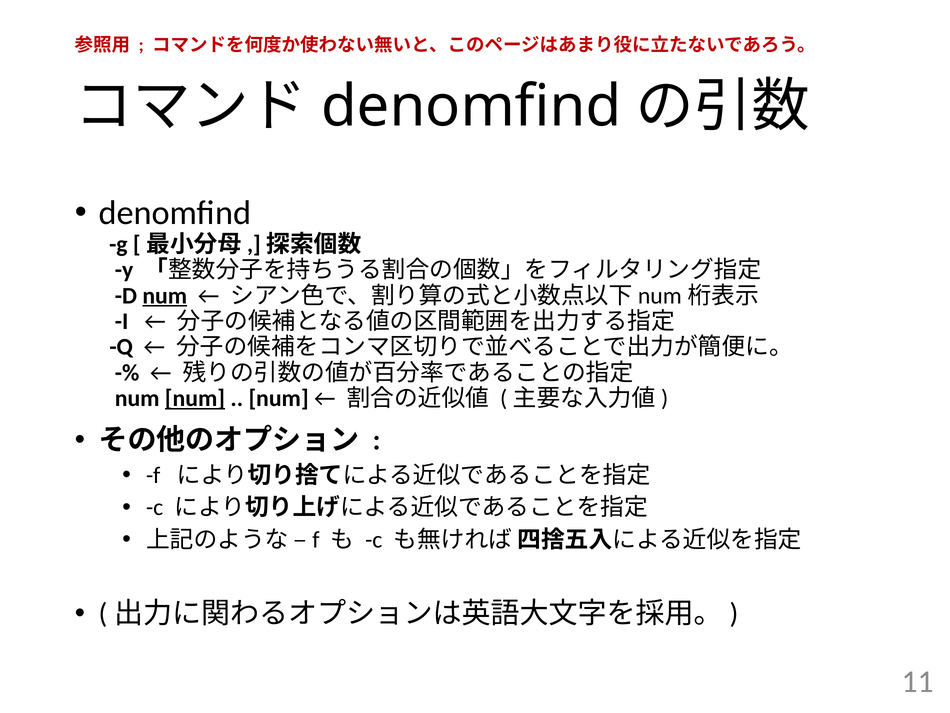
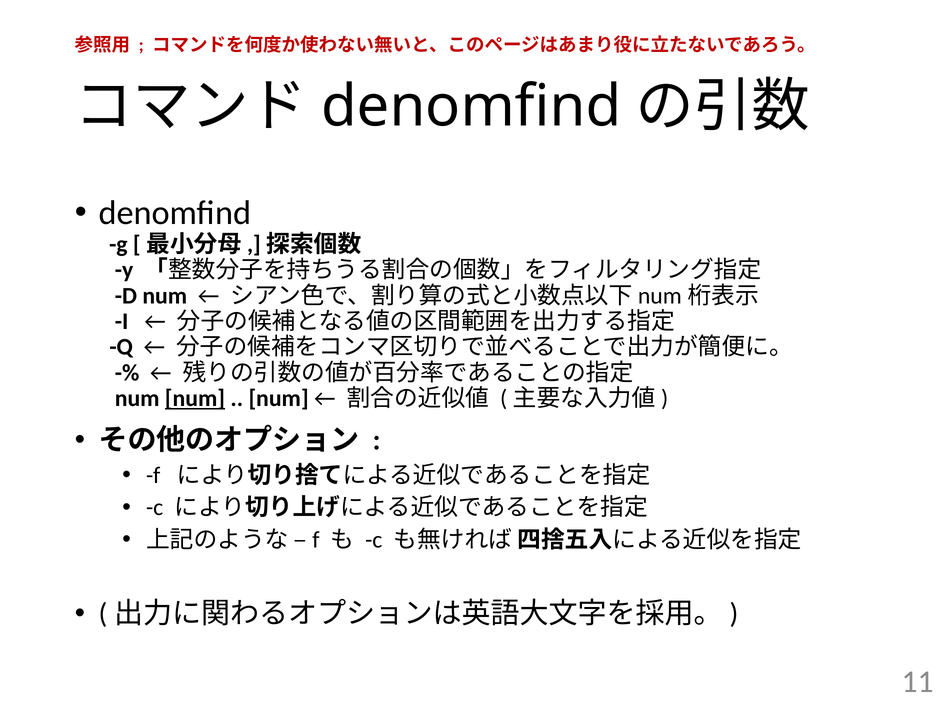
num underline: present -> none (165, 295)
